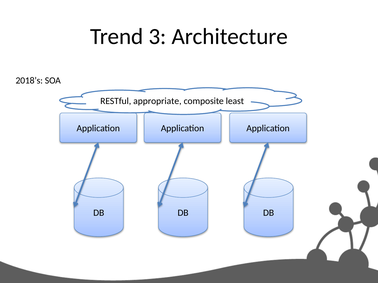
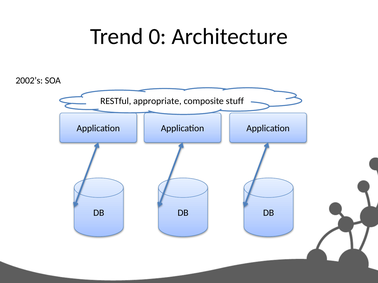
3: 3 -> 0 (157, 37)
2018’s: 2018’s -> 2002’s (29, 81)
least: least -> stuff (235, 101)
